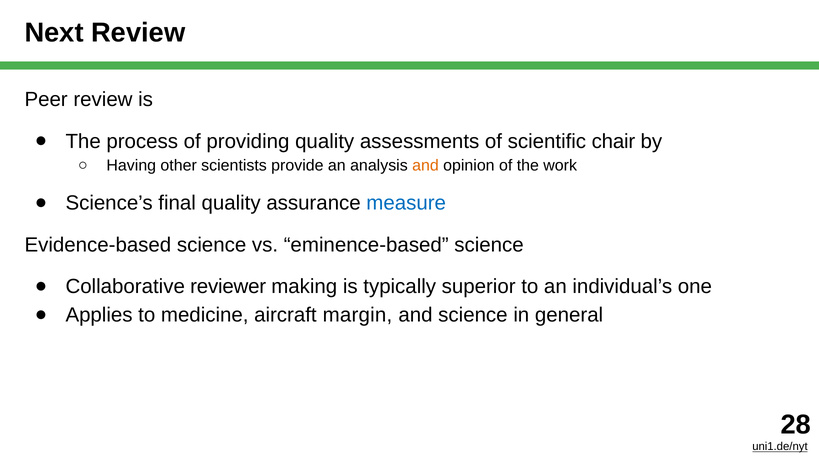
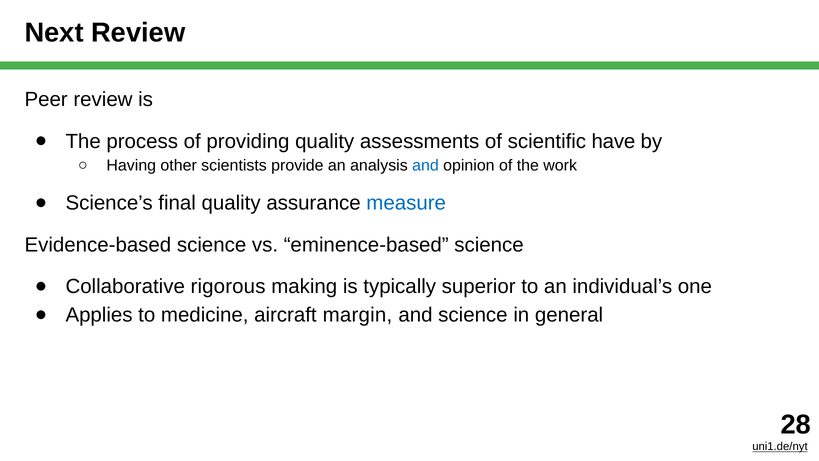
chair: chair -> have (613, 141)
and colour: orange -> blue (425, 166)
reviewer: reviewer -> rigorous (228, 287)
